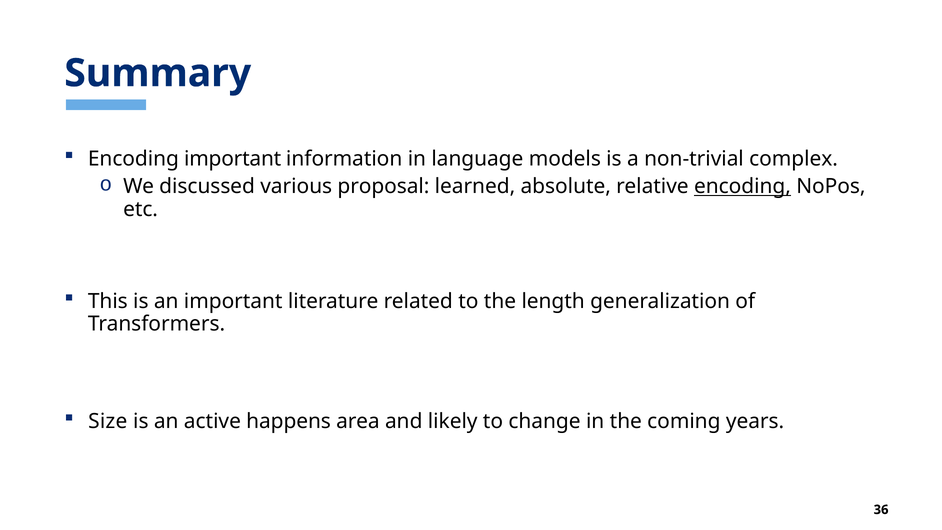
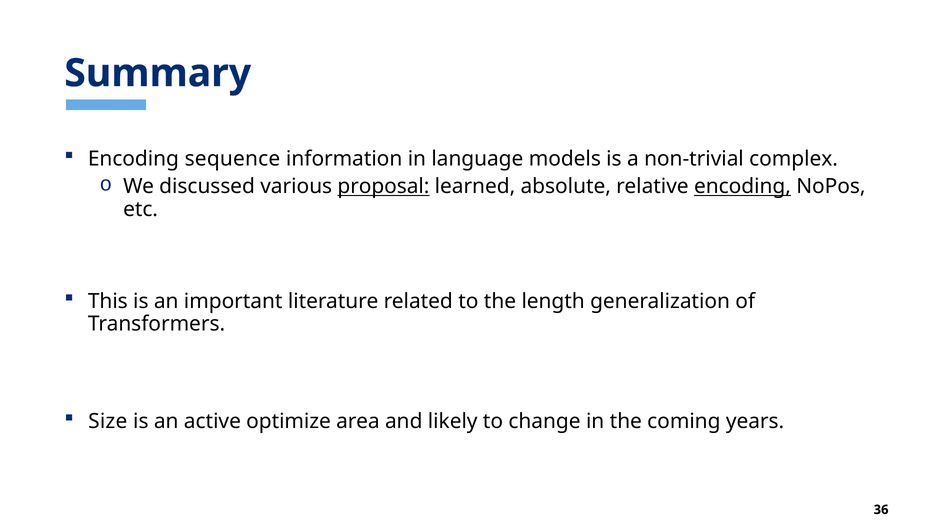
Encoding important: important -> sequence (232, 159)
proposal underline: none -> present (383, 187)
happens: happens -> optimize (289, 421)
